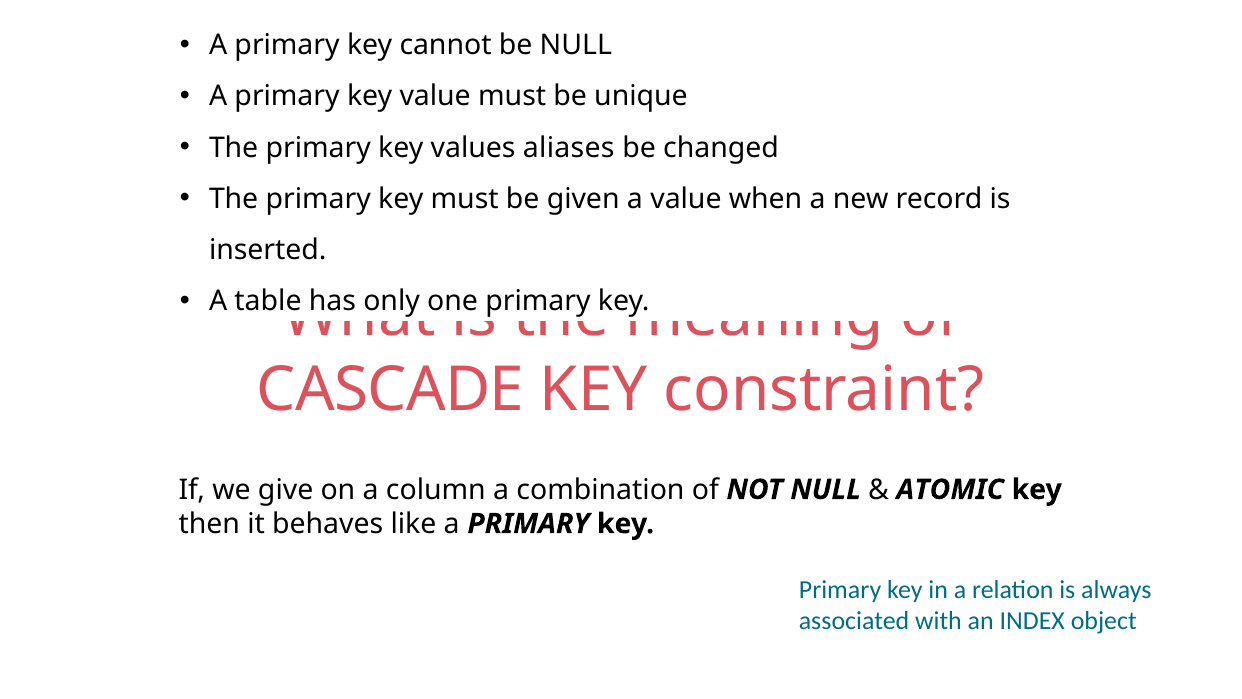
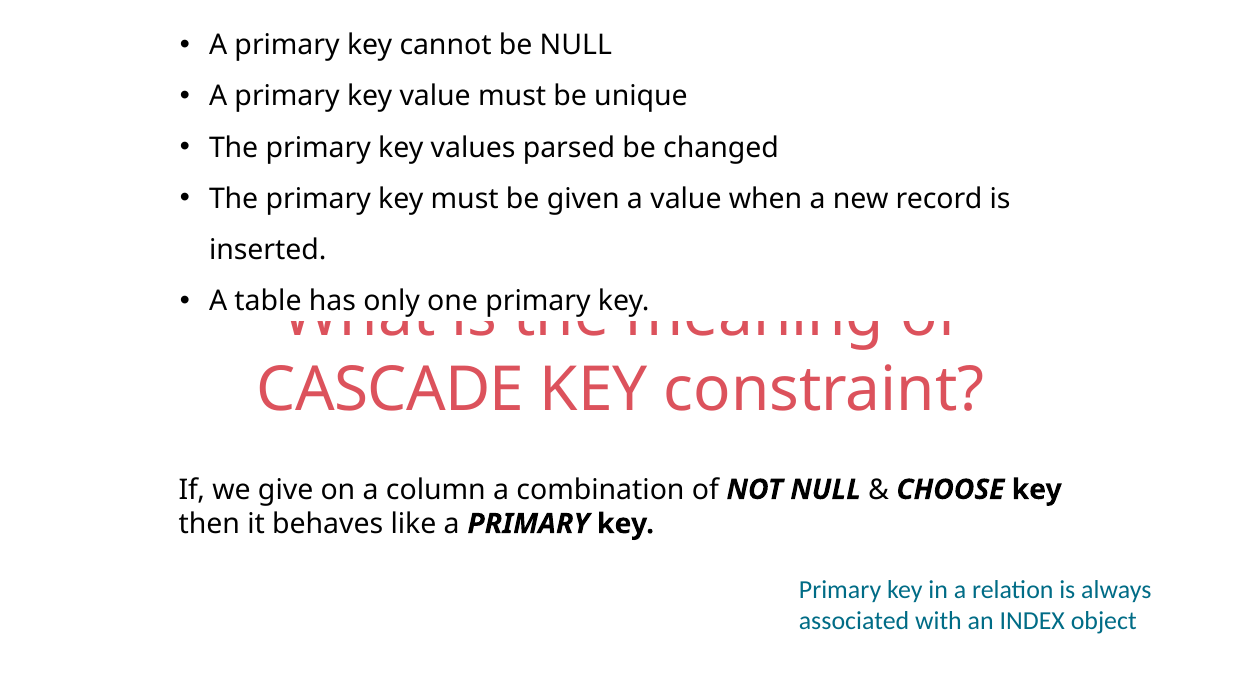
aliases: aliases -> parsed (569, 148)
ATOMIC: ATOMIC -> CHOOSE (950, 489)
